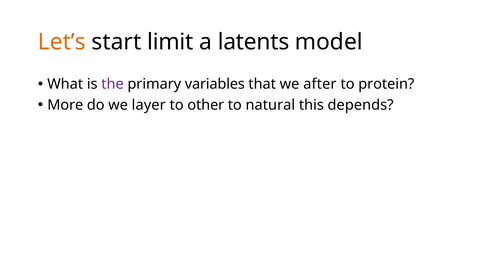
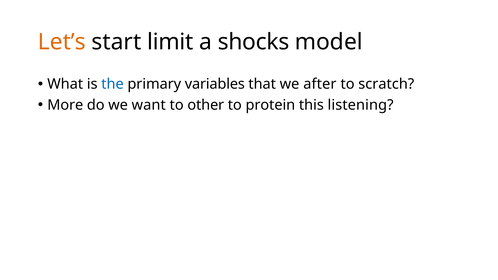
latents: latents -> shocks (254, 42)
the colour: purple -> blue (113, 84)
protein: protein -> scratch (386, 84)
layer: layer -> want (149, 105)
natural: natural -> protein (270, 105)
depends: depends -> listening (361, 105)
